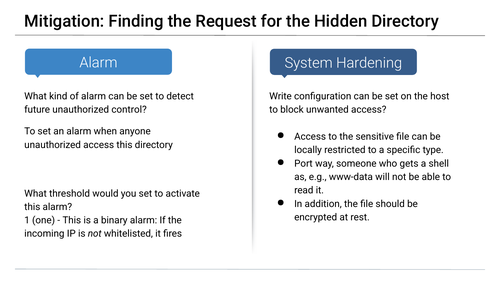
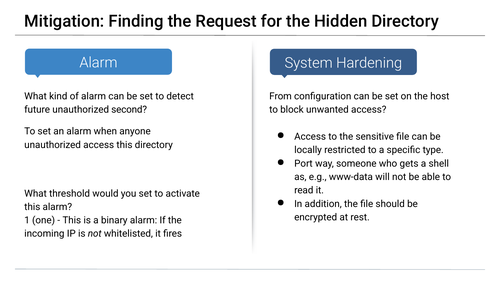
Write: Write -> From (281, 96)
control: control -> second (129, 109)
